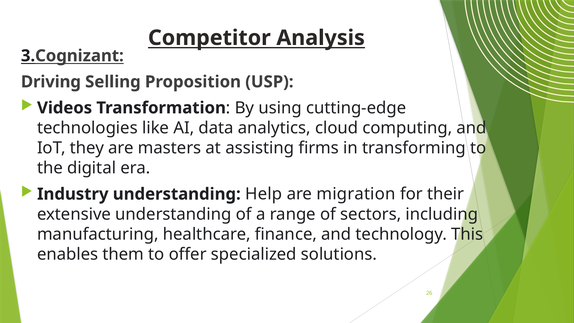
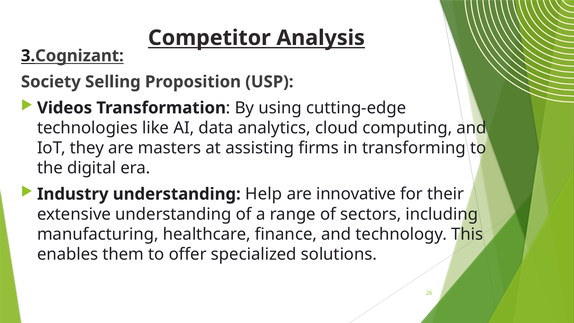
Driving: Driving -> Society (51, 82)
migration: migration -> innovative (356, 194)
